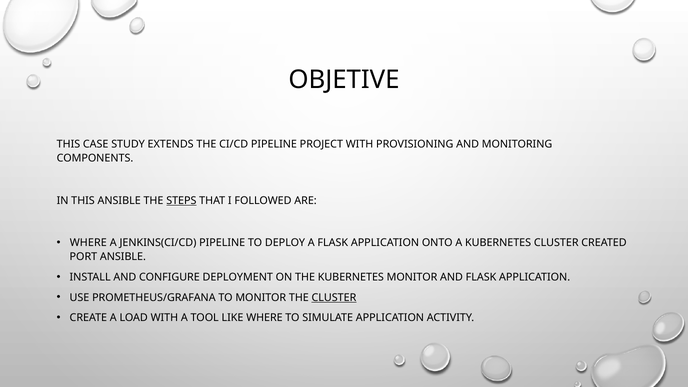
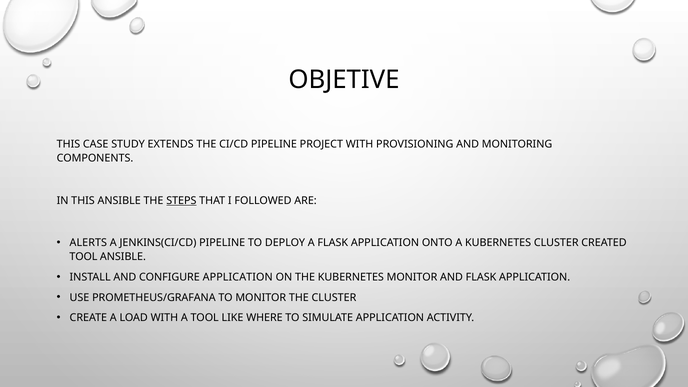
WHERE: WHERE -> ALERTS (88, 243)
PORT: PORT -> TOOL (83, 257)
CONFIGURE DEPLOYMENT: DEPLOYMENT -> APPLICATION (238, 277)
CLUSTER underline: present -> none (334, 297)
